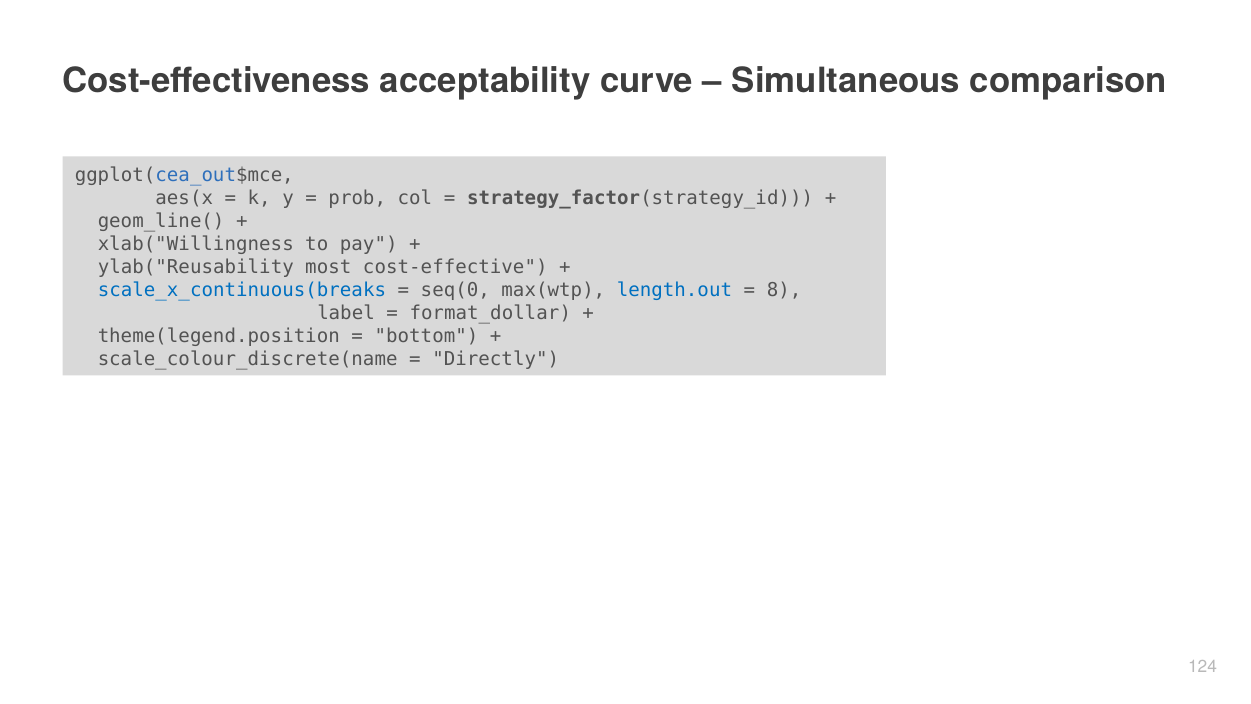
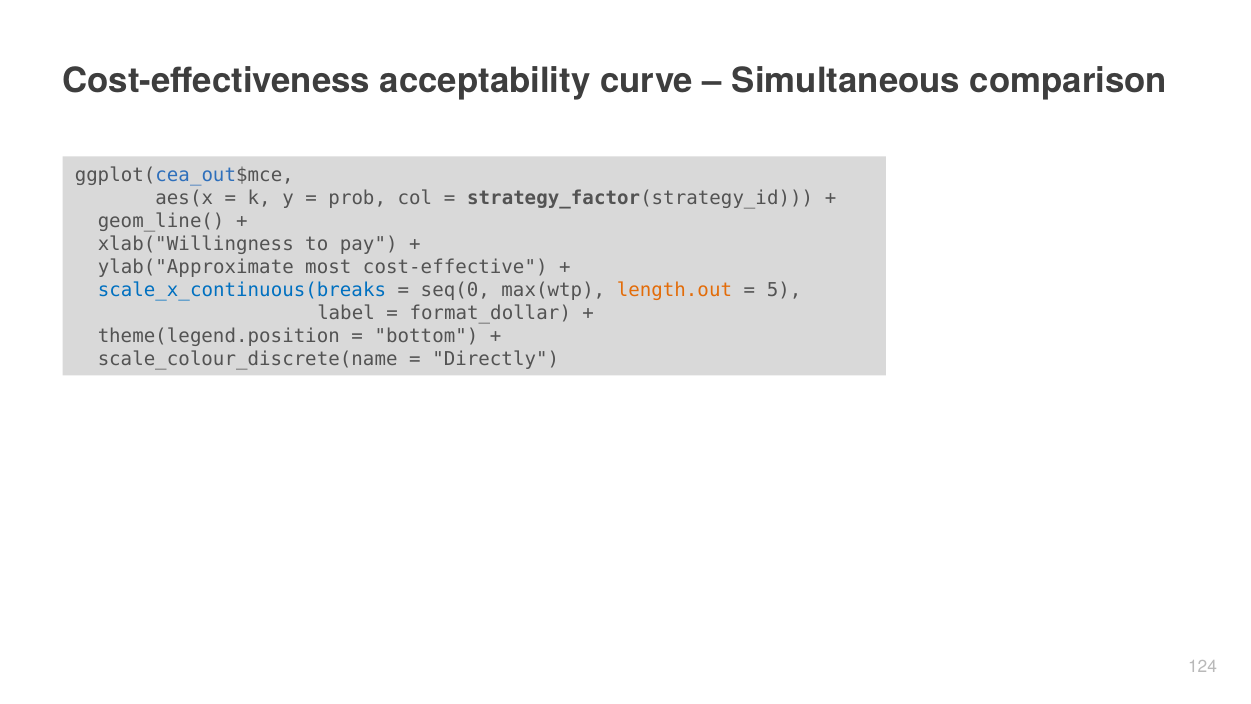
ylab("Reusability: ylab("Reusability -> ylab("Approximate (196, 267)
length.out colour: blue -> orange (674, 290)
8: 8 -> 5 (784, 290)
